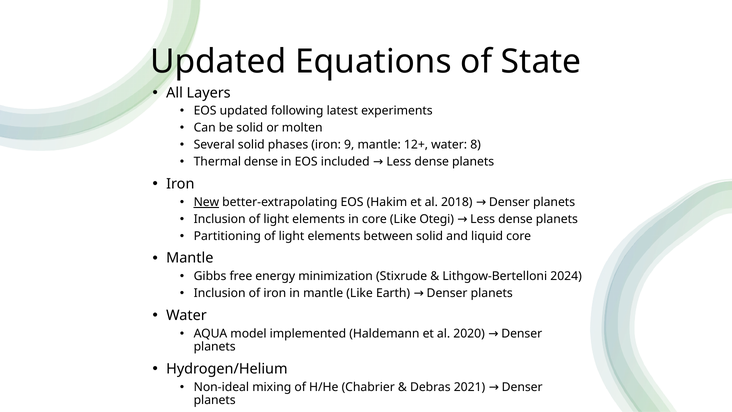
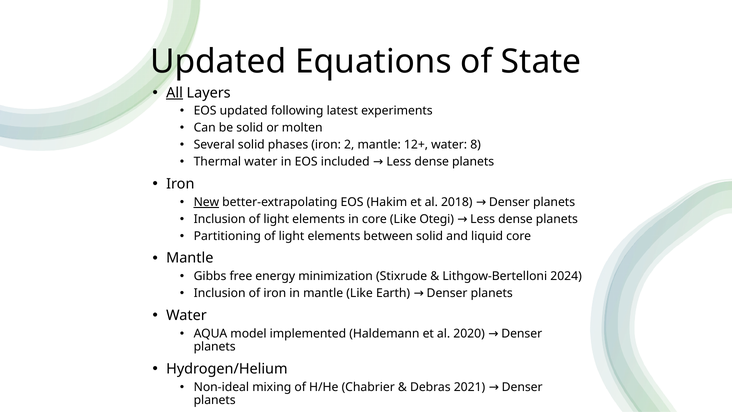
All underline: none -> present (175, 93)
9: 9 -> 2 (349, 145)
Thermal dense: dense -> water (261, 162)
